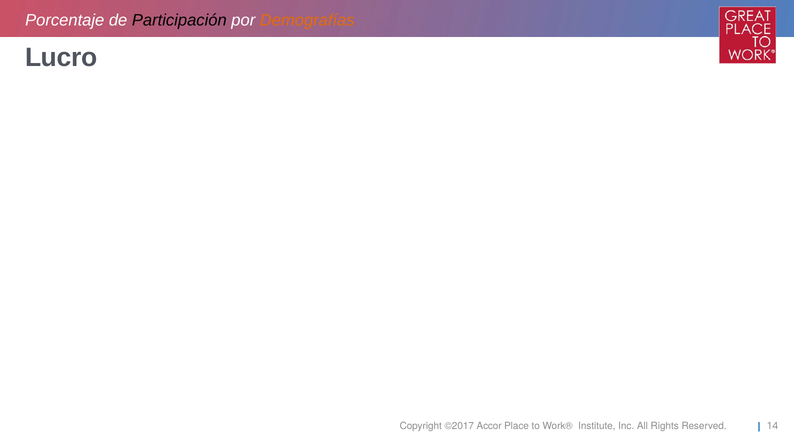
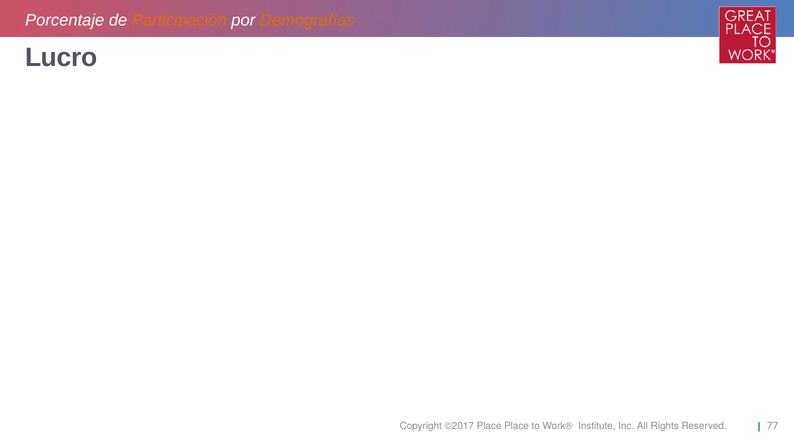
Participación colour: black -> orange (179, 20)
©2017 Accor: Accor -> Place (489, 425)
14: 14 -> 77 (772, 426)
